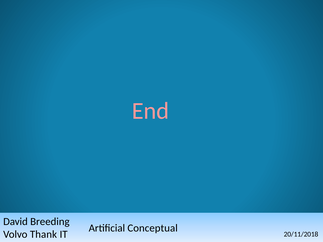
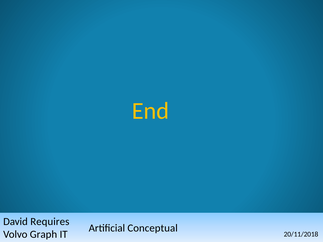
End colour: pink -> yellow (150, 111)
Breeding: Breeding -> Requires (50, 222)
Thank: Thank -> Graph (43, 235)
